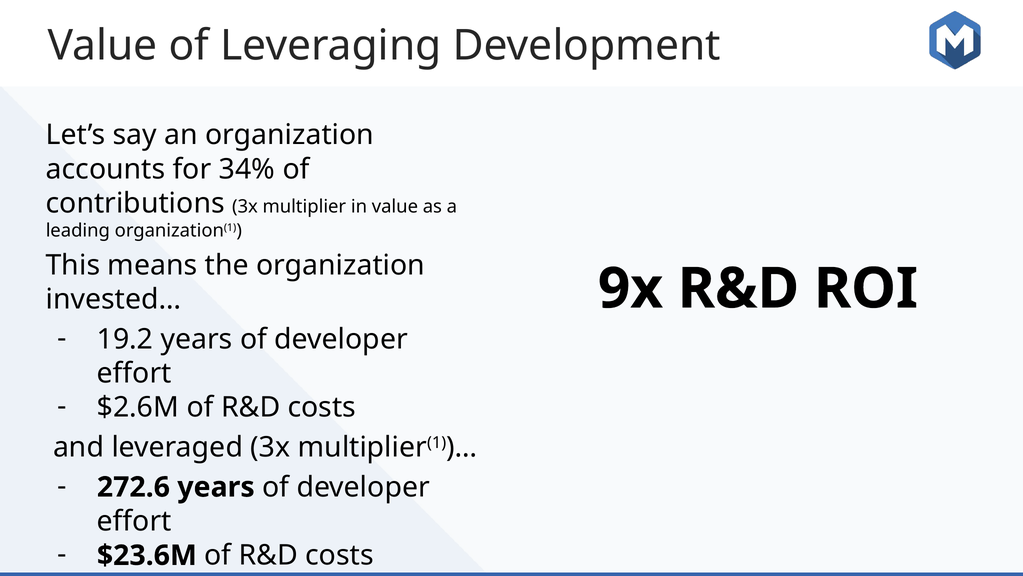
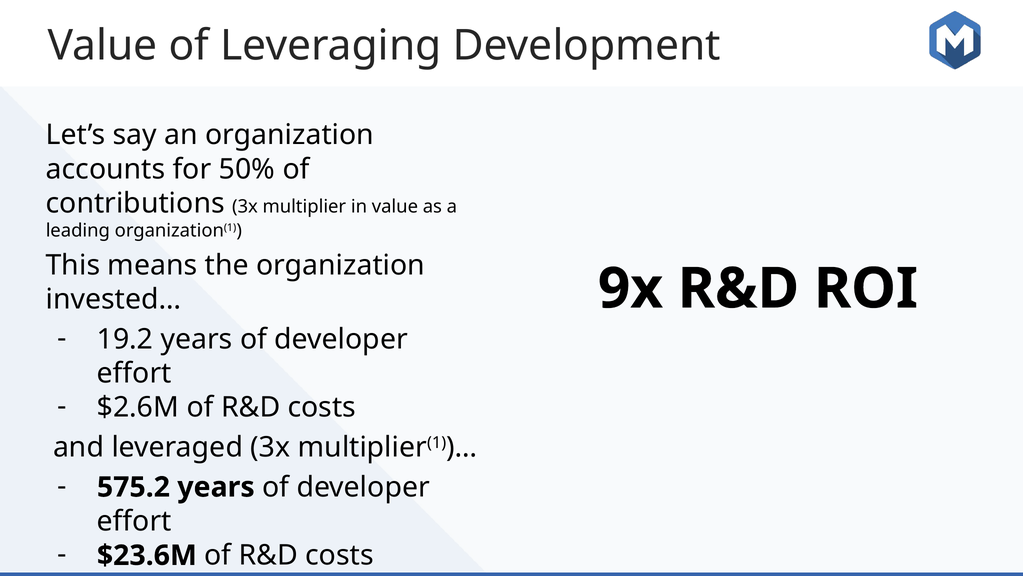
34%: 34% -> 50% (247, 169)
272.6: 272.6 -> 575.2 (133, 487)
